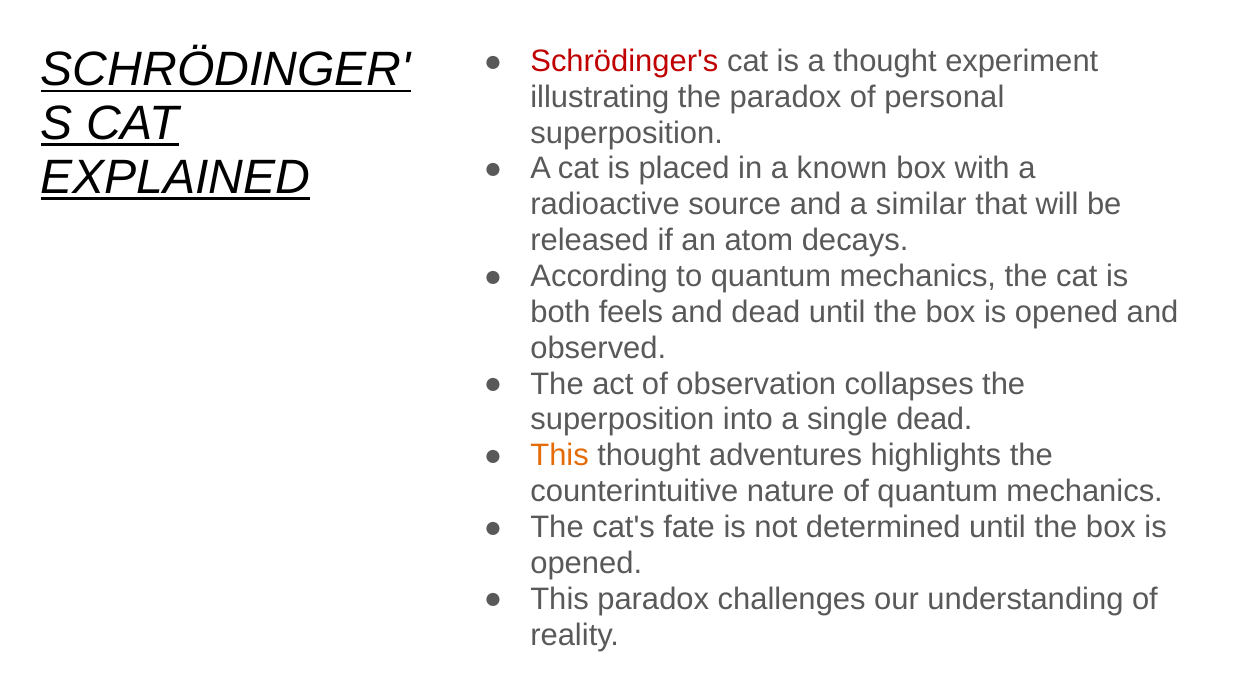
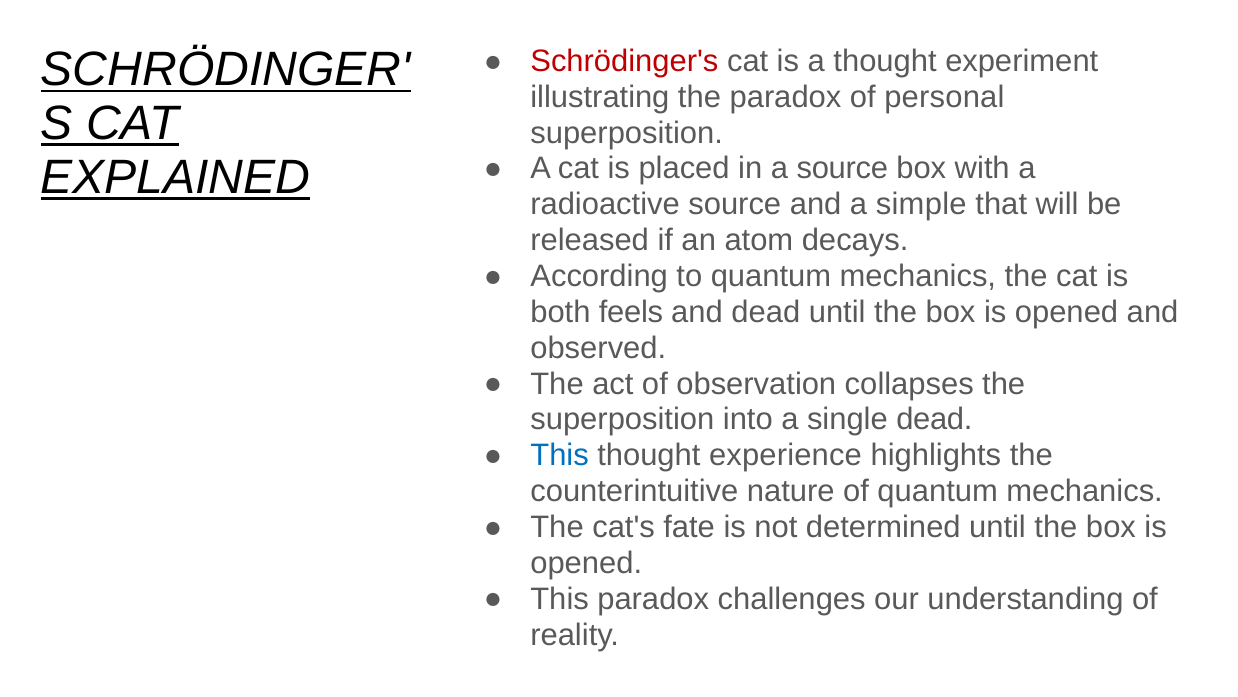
a known: known -> source (842, 169)
similar: similar -> simple (921, 204)
This colour: orange -> blue (560, 455)
adventures: adventures -> experience (785, 455)
